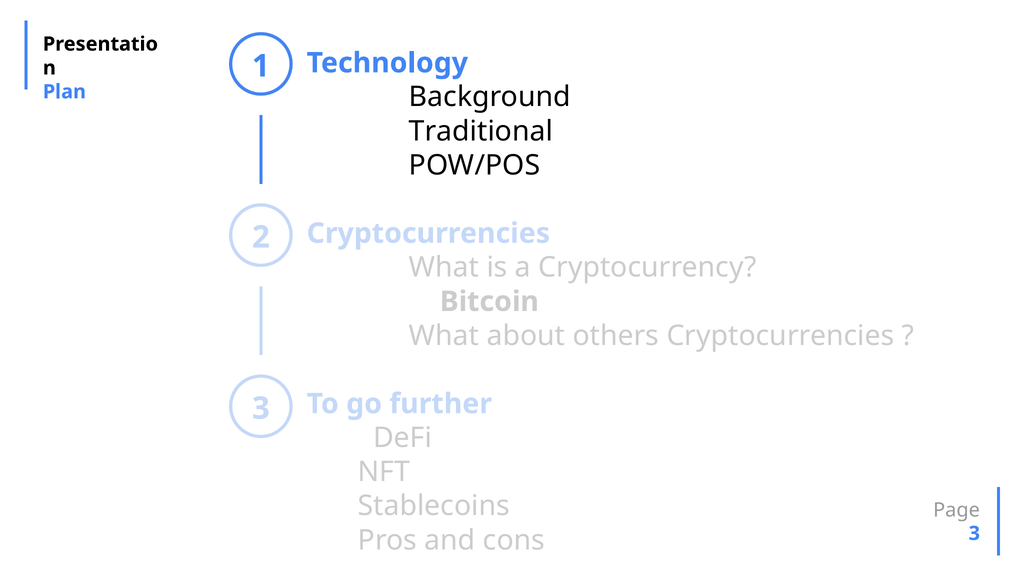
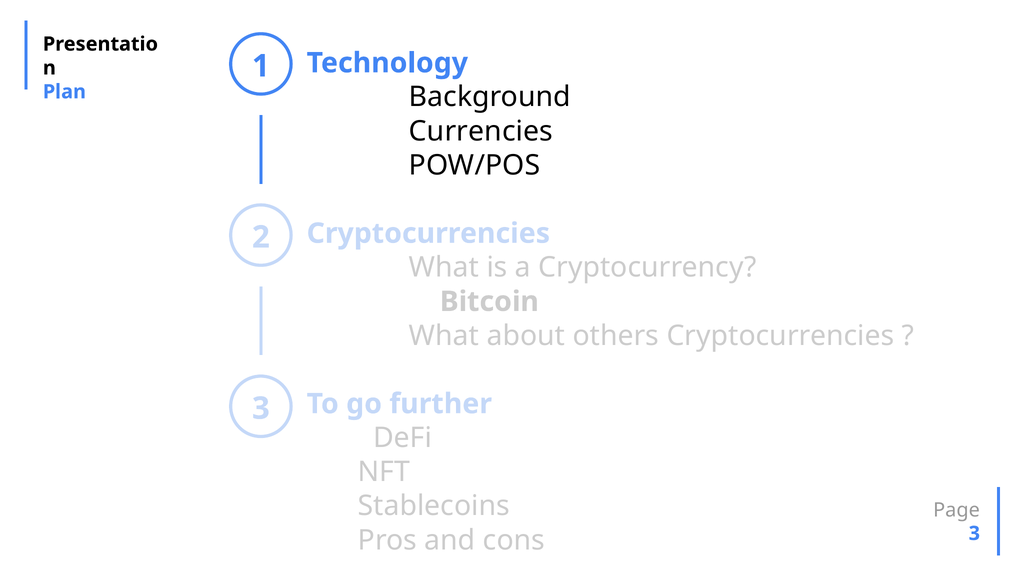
Traditional: Traditional -> Currencies (481, 131)
